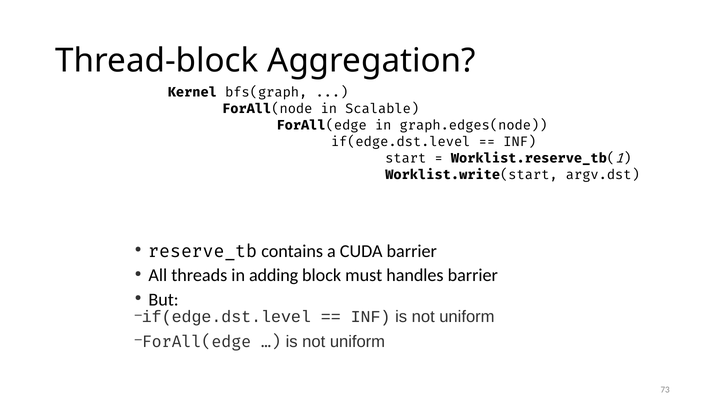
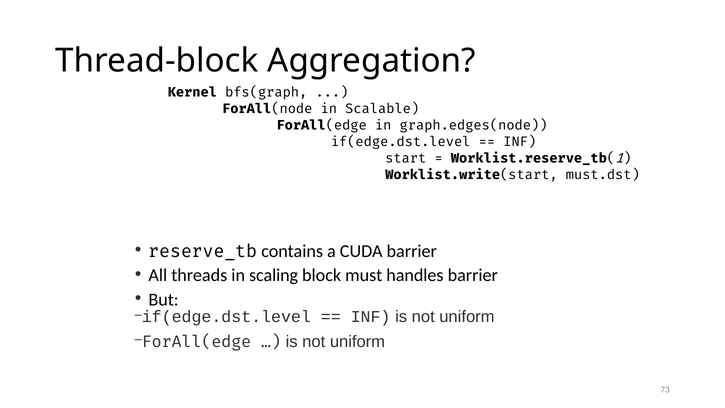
argv.dst: argv.dst -> must.dst (603, 174)
adding: adding -> scaling (274, 275)
